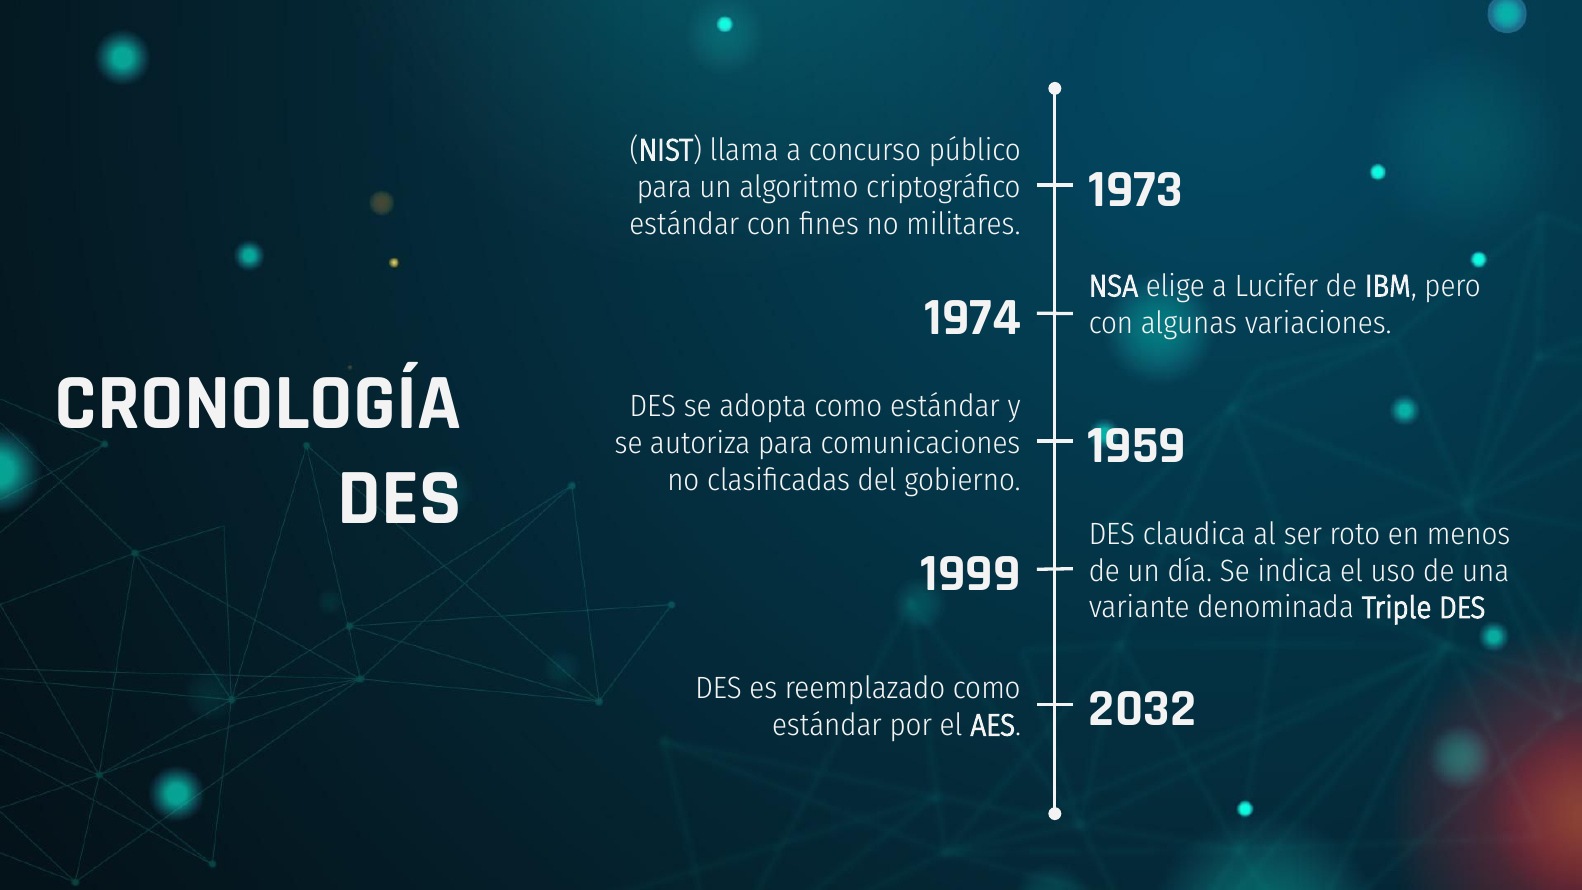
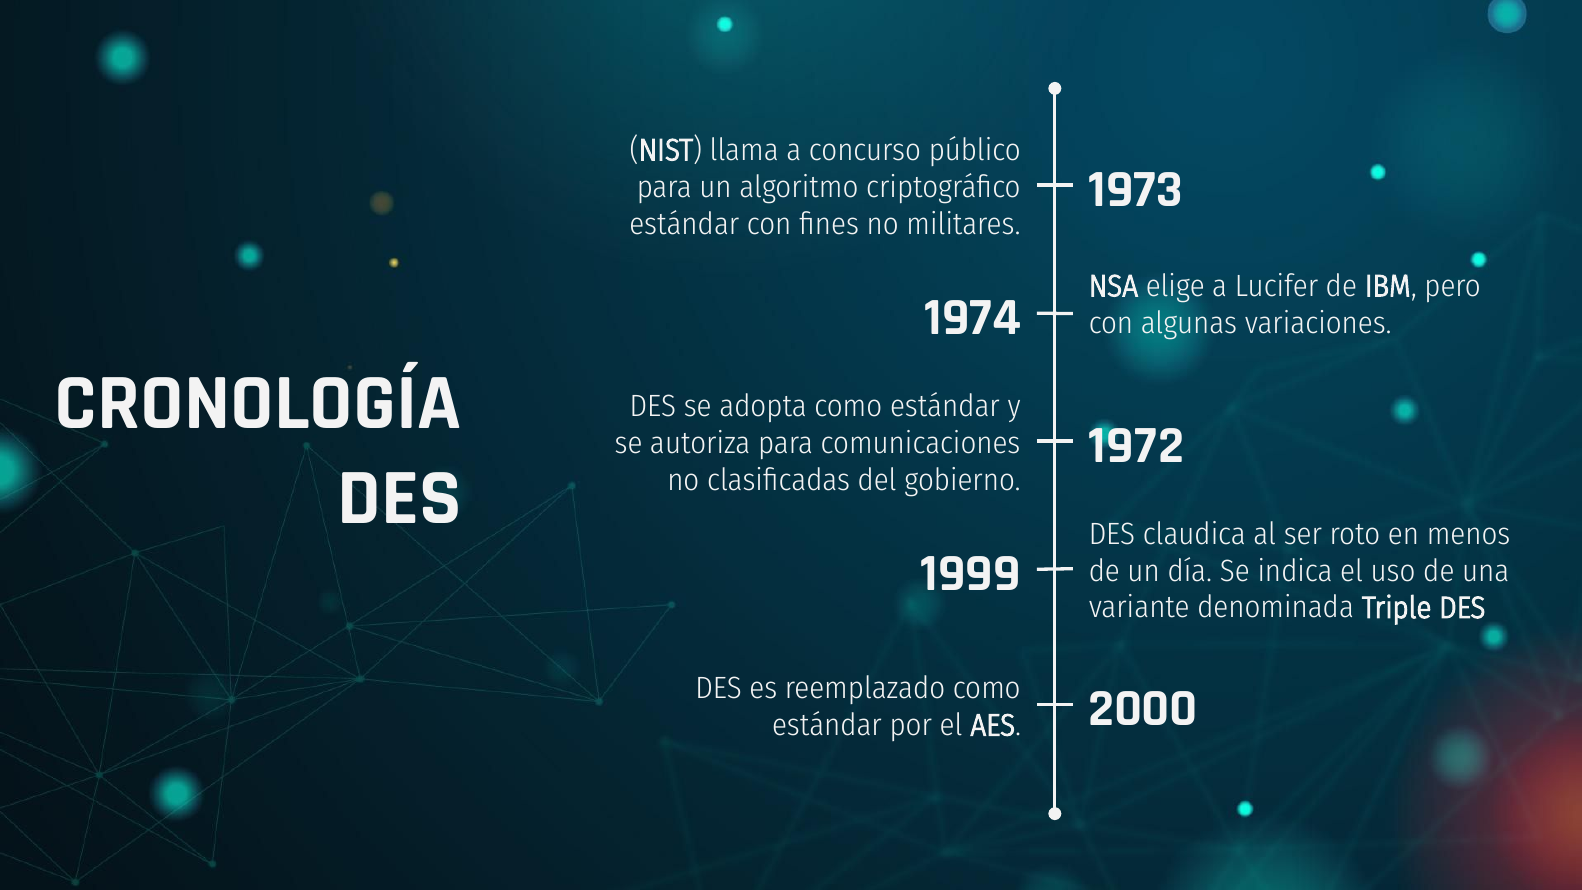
1959: 1959 -> 1972 (1136, 445)
2032: 2032 -> 2000 (1143, 708)
